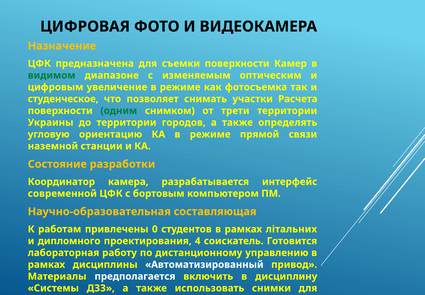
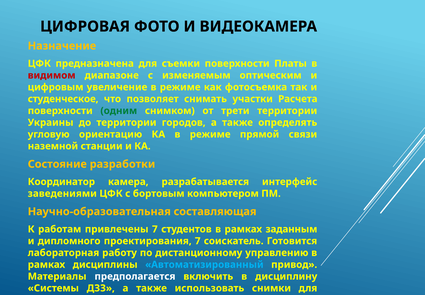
Камер: Камер -> Платы (291, 63)
видимом colour: green -> red (52, 75)
современной: современной -> заведениями (62, 193)
привлечены 0: 0 -> 7 (155, 229)
літальних: літальних -> заданным (291, 229)
проектирования 4: 4 -> 7 (198, 240)
Автоматизированный colour: white -> light blue (204, 264)
